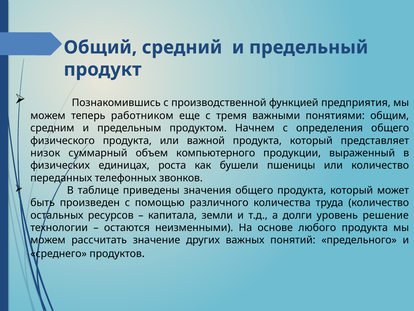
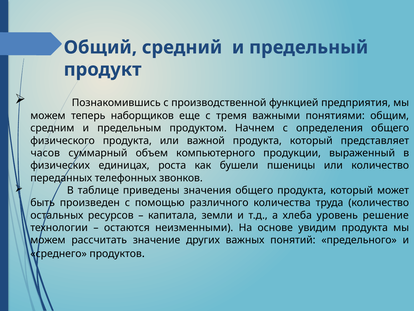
работником: работником -> наборщиков (142, 116)
низок: низок -> часов (45, 153)
долги: долги -> хлеба (297, 215)
любого: любого -> увидим (317, 227)
